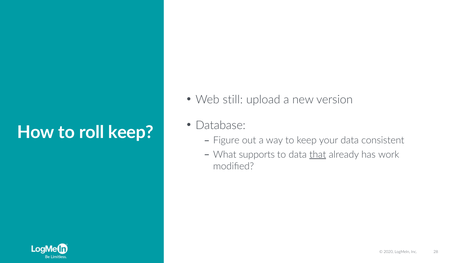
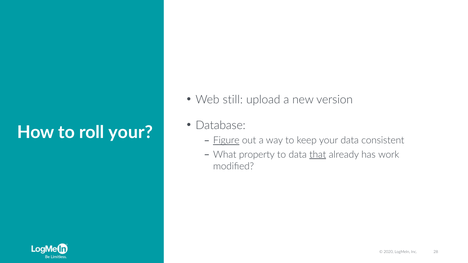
roll keep: keep -> your (131, 133)
Figure underline: none -> present (226, 140)
supports: supports -> property (257, 155)
